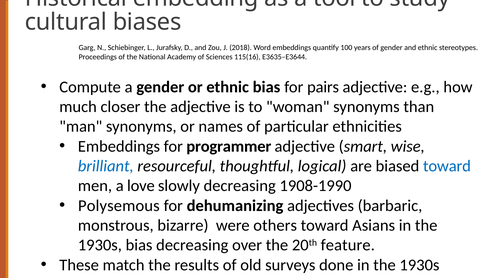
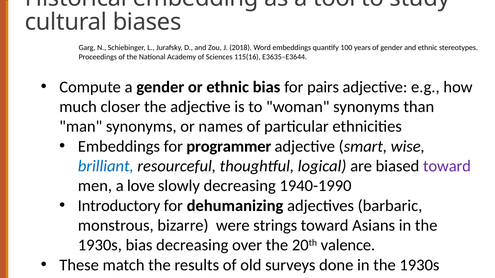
toward colour: blue -> purple (447, 166)
1908-1990: 1908-1990 -> 1940-1990 (316, 186)
Polysemous: Polysemous -> Introductory (119, 206)
others: others -> strings (275, 226)
feature: feature -> valence (348, 246)
